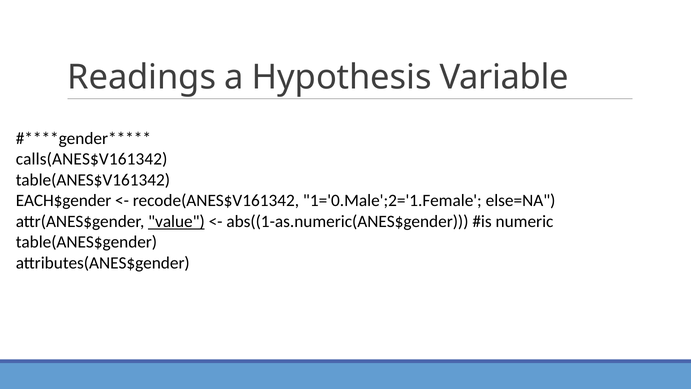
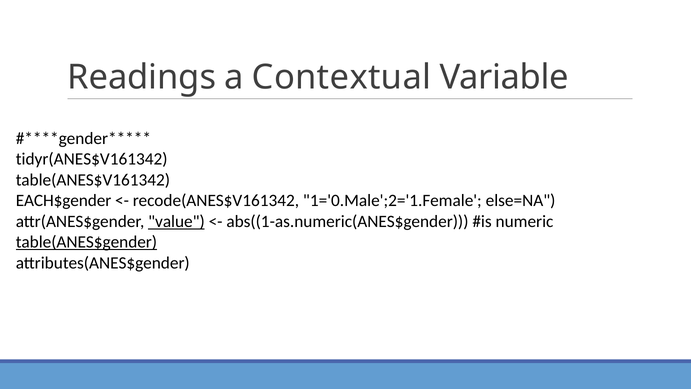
Hypothesis: Hypothesis -> Contextual (342, 77)
calls(ANES$V161342: calls(ANES$V161342 -> tidyr(ANES$V161342 (92, 159)
table(ANES$gender underline: none -> present (86, 242)
